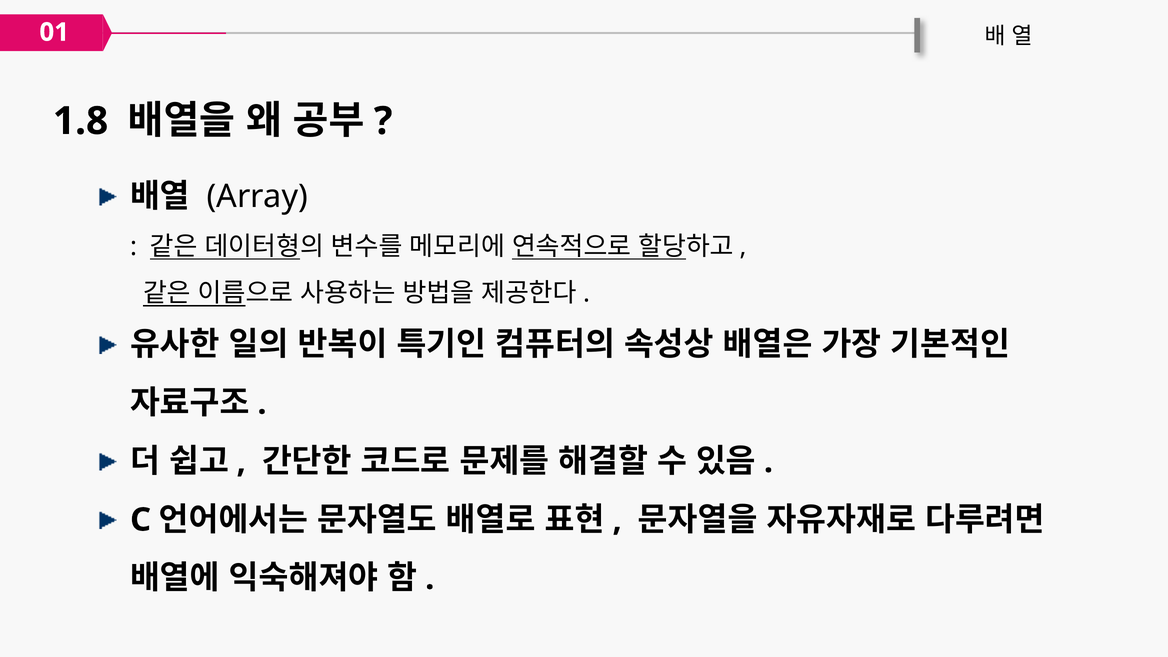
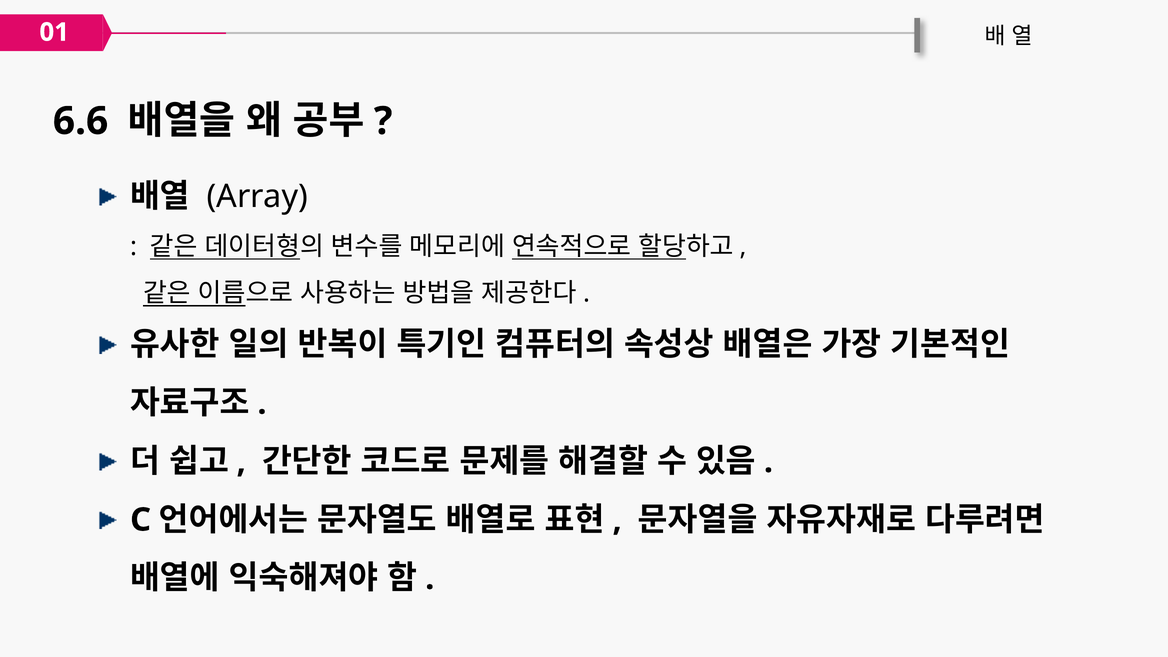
1.8: 1.8 -> 6.6 (81, 121)
